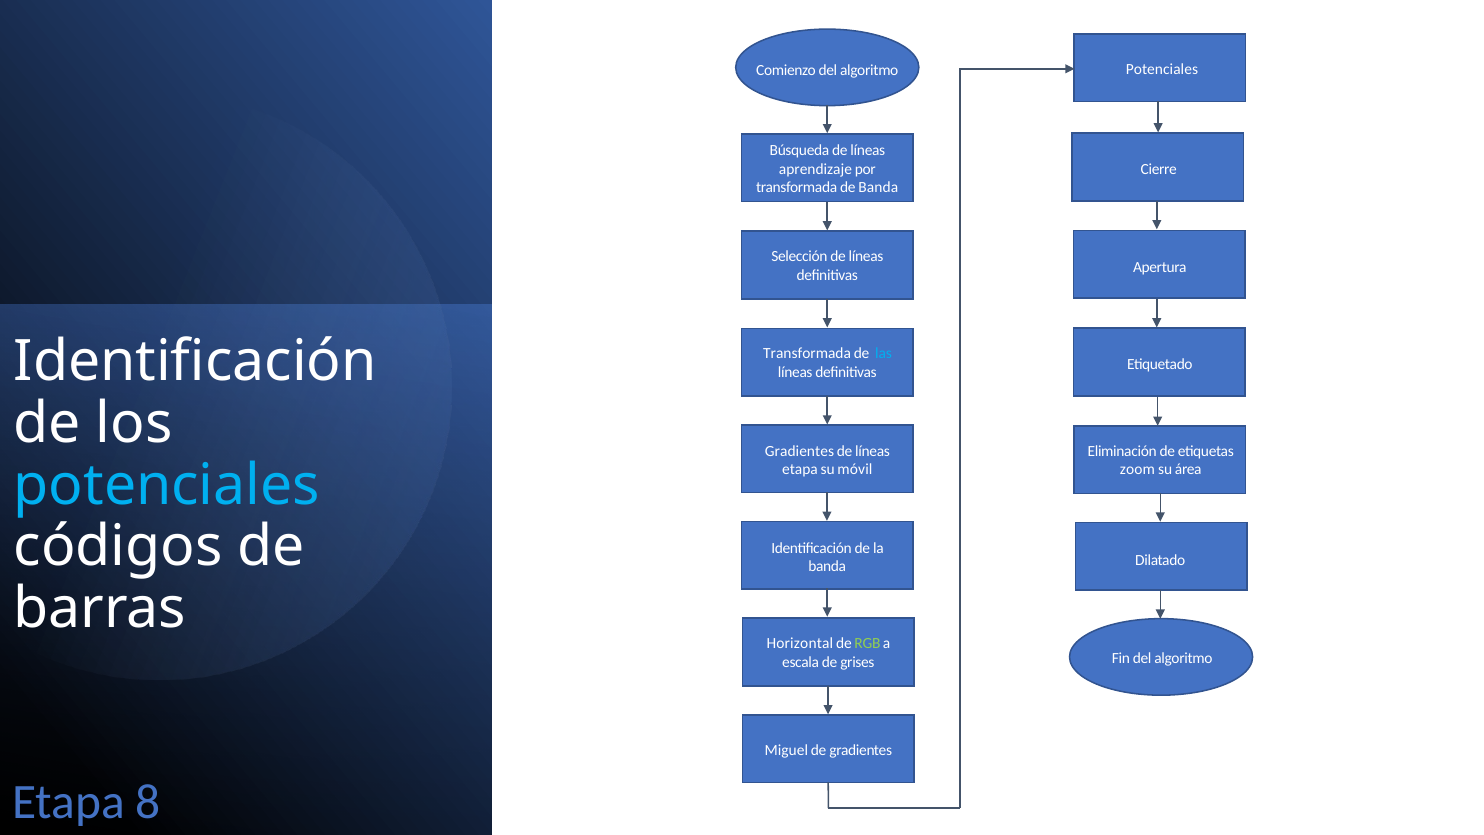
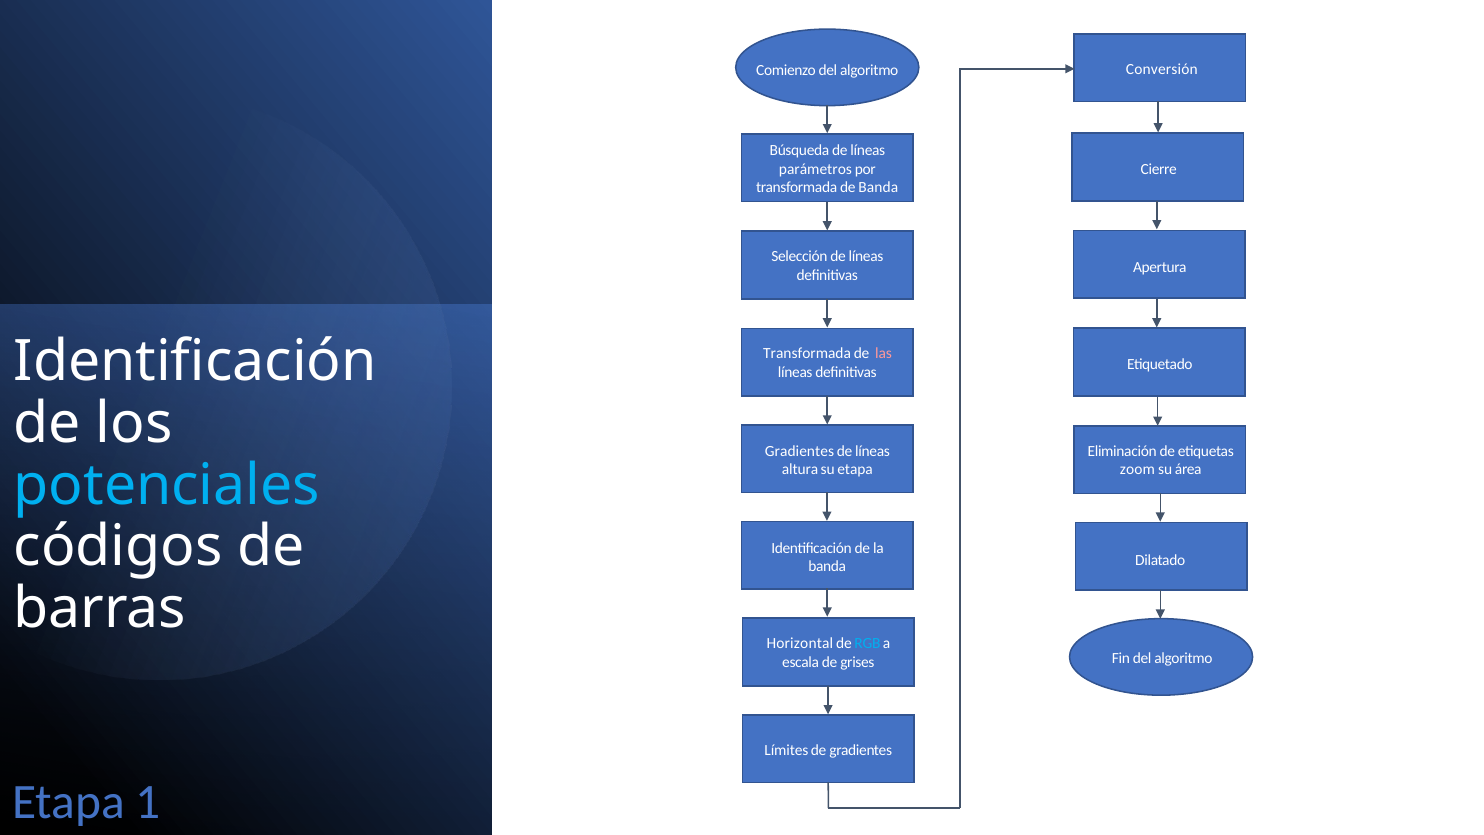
Potenciales: Potenciales -> Conversión (1162, 69)
aprendizaje: aprendizaje -> parámetros (815, 169)
las colour: light blue -> pink (884, 354)
etapa: etapa -> altura (800, 469)
su móvil: móvil -> etapa (855, 469)
RGB colour: light green -> light blue (867, 643)
Miguel: Miguel -> Límites (786, 750)
8: 8 -> 1 (148, 802)
